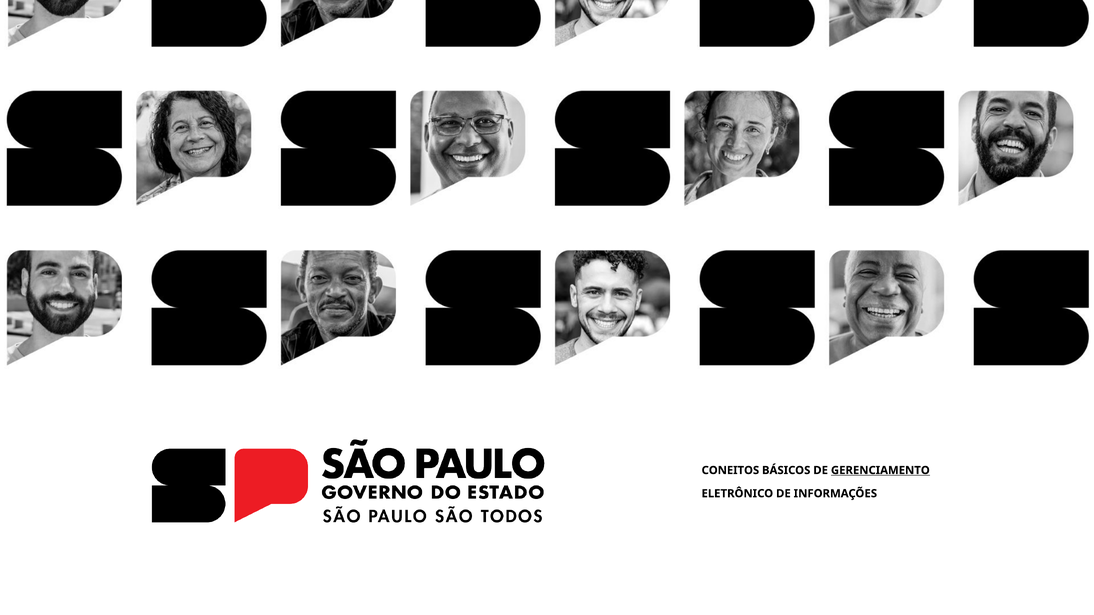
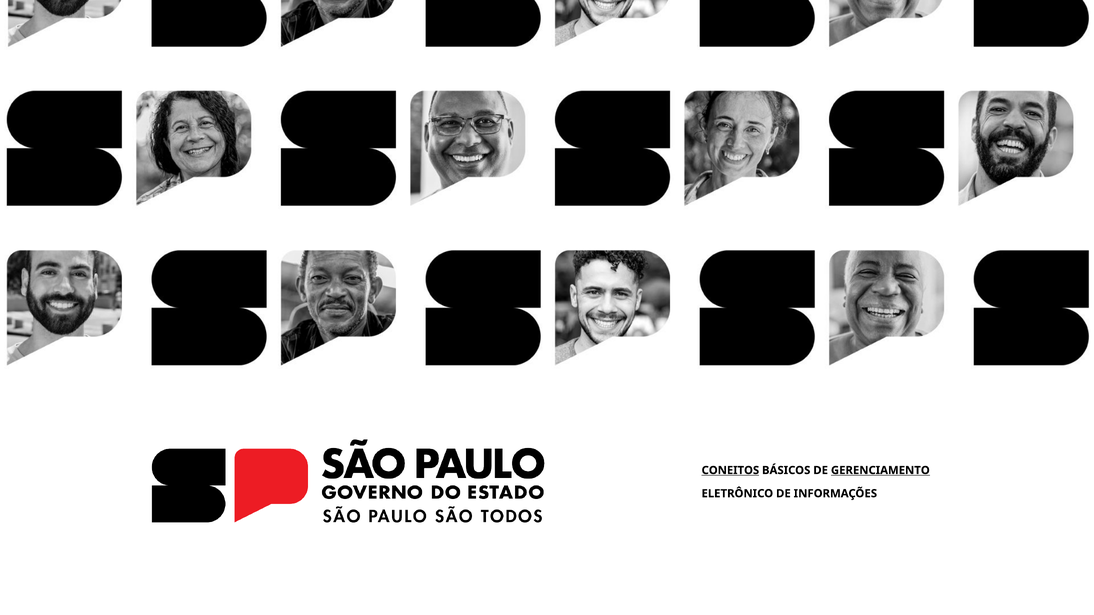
CONEITOS underline: none -> present (730, 471)
